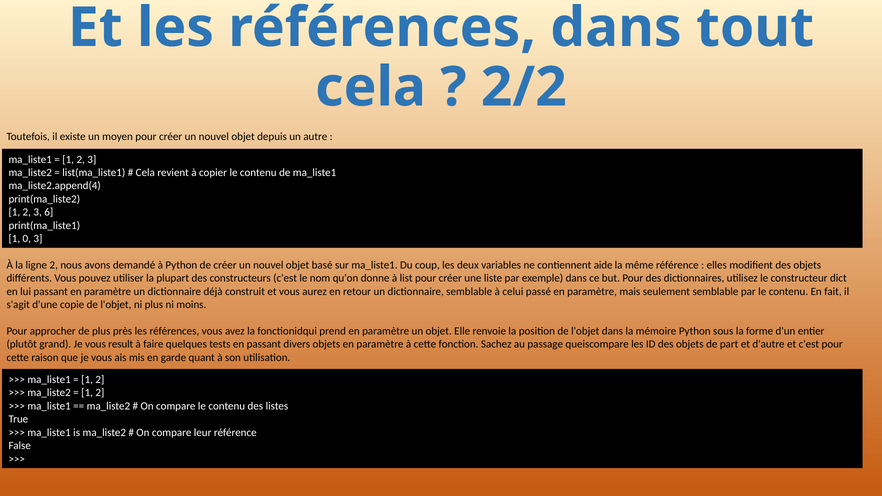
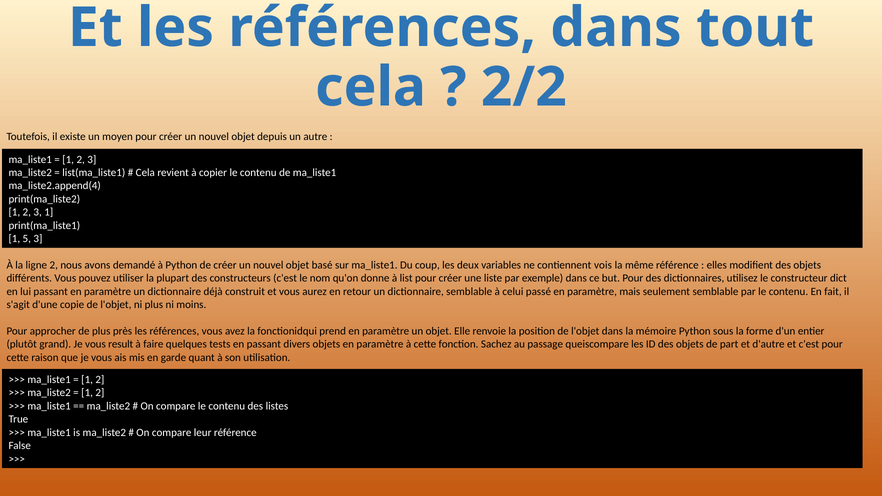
3 6: 6 -> 1 (49, 212)
0: 0 -> 5 (27, 239)
aide: aide -> vois (603, 265)
